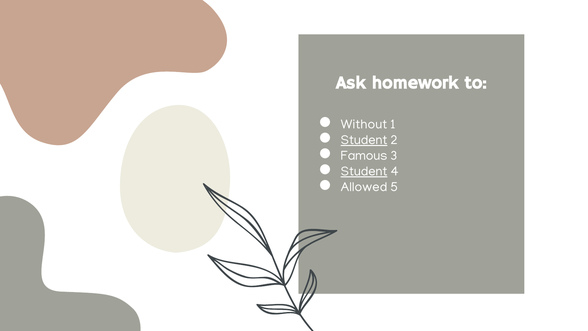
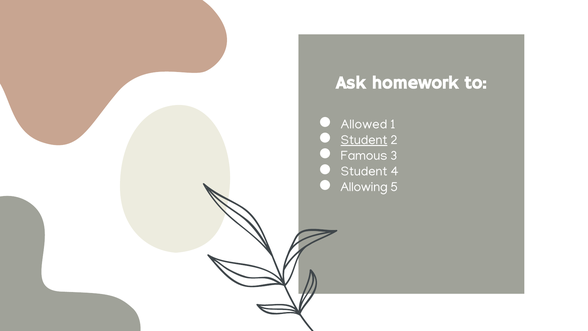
Without: Without -> Allowed (364, 124)
Student underline: present -> none (364, 171)
Allowed: Allowed -> Allowing (364, 187)
